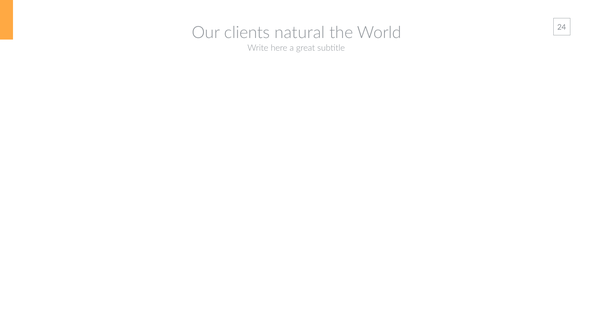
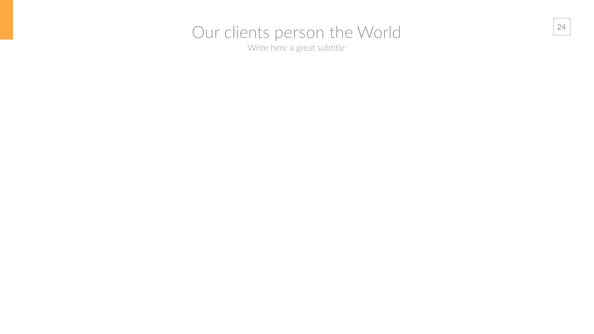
natural: natural -> person (300, 33)
